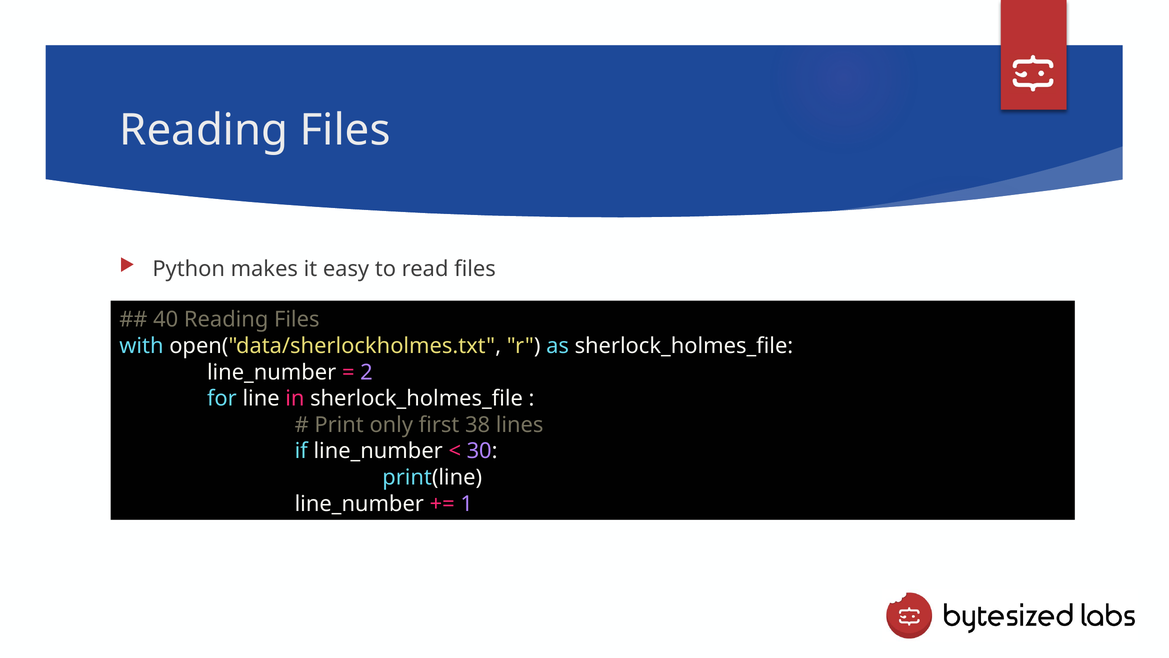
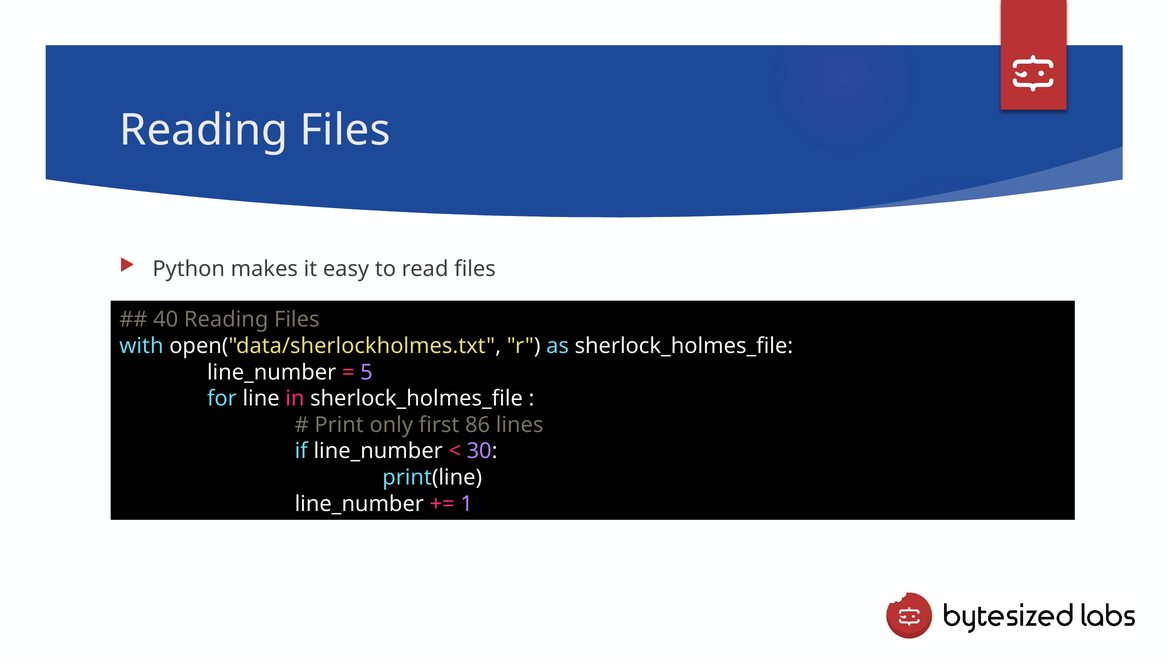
2: 2 -> 5 (366, 372)
38: 38 -> 86 (478, 425)
